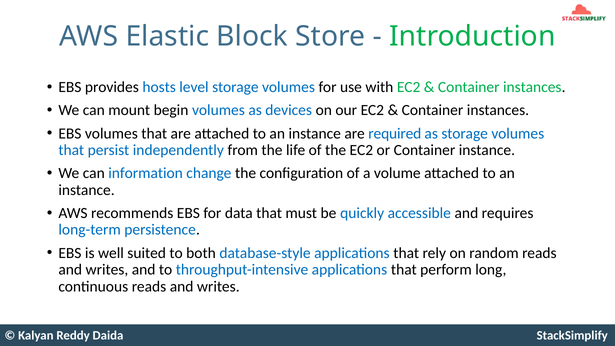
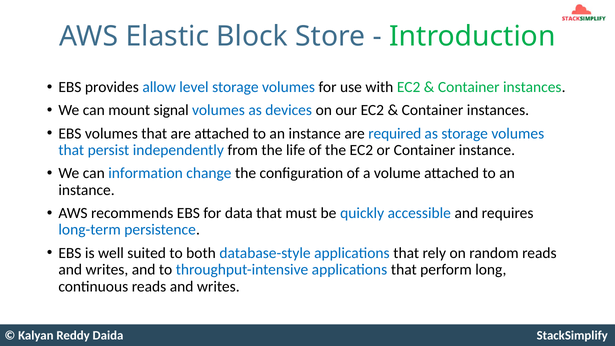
hosts: hosts -> allow (159, 87)
begin: begin -> signal (171, 110)
